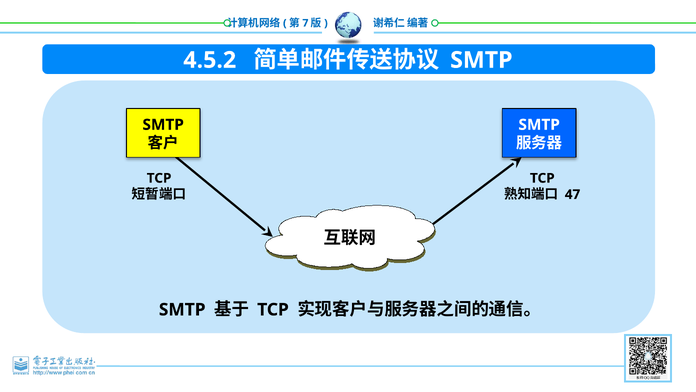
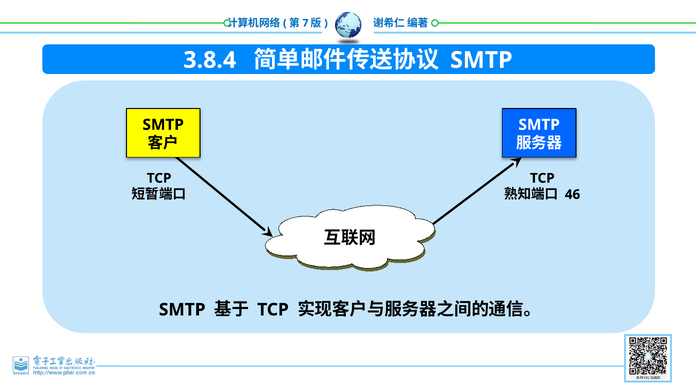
4.5.2: 4.5.2 -> 3.8.4 (210, 60)
47: 47 -> 46 (573, 194)
